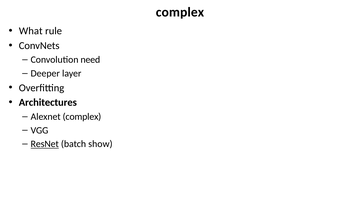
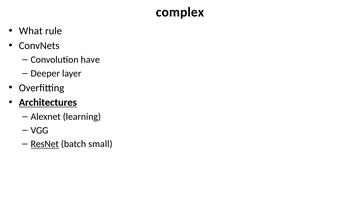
need: need -> have (90, 60)
Architectures underline: none -> present (48, 102)
Alexnet complex: complex -> learning (82, 116)
show: show -> small (100, 144)
